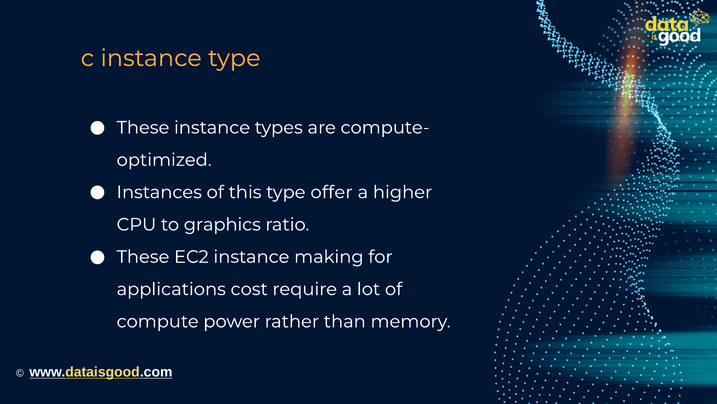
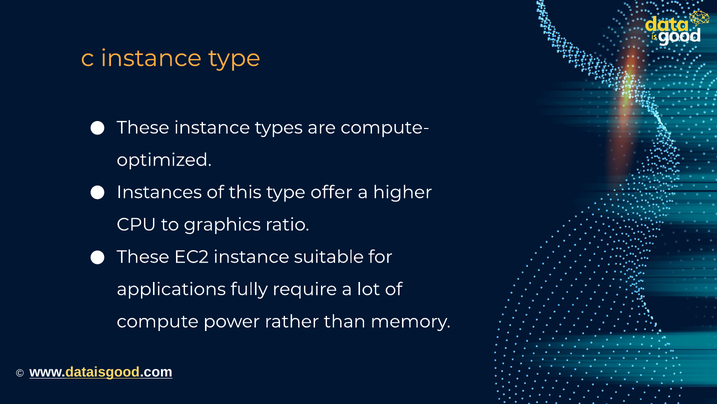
making: making -> suitable (329, 256)
cost: cost -> fully (249, 289)
